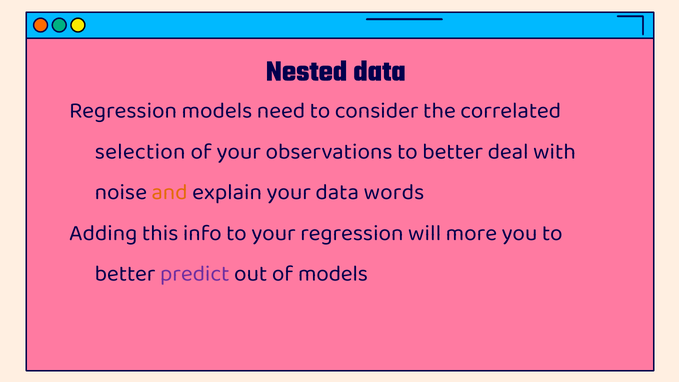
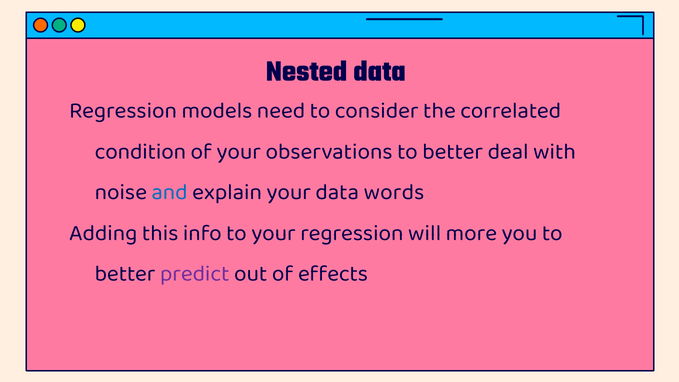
selection: selection -> condition (140, 151)
and colour: orange -> blue (170, 192)
of models: models -> effects (333, 273)
